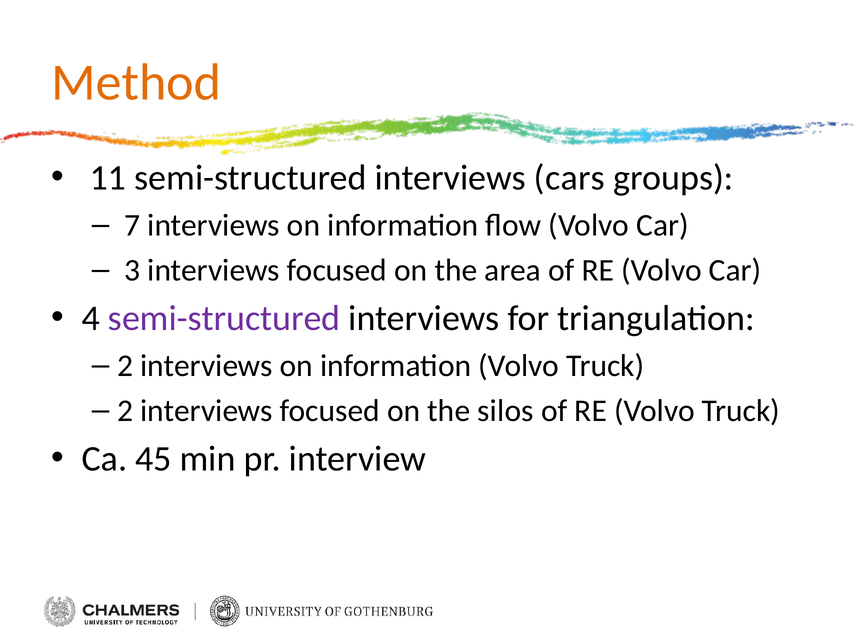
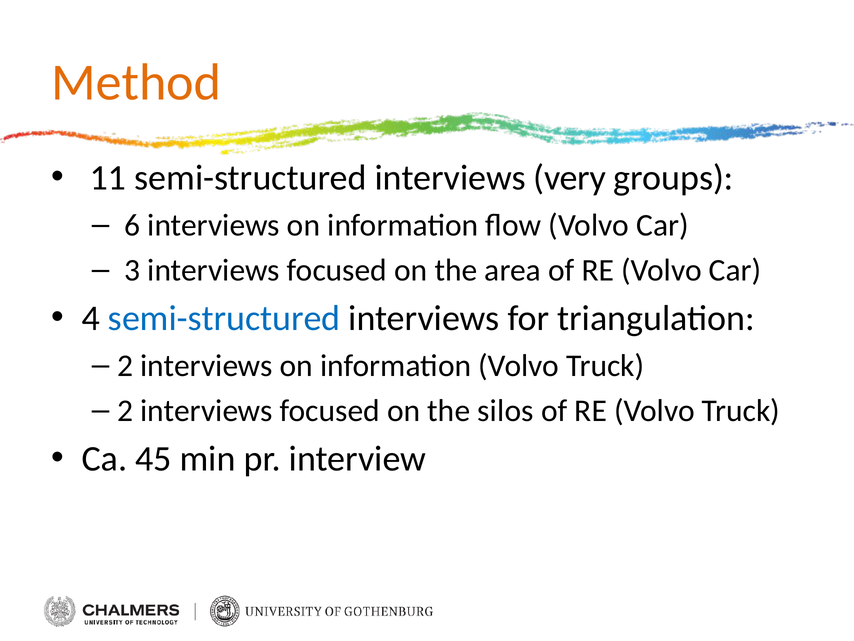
cars: cars -> very (570, 178)
7: 7 -> 6 (132, 225)
semi-structured colour: purple -> blue (224, 318)
